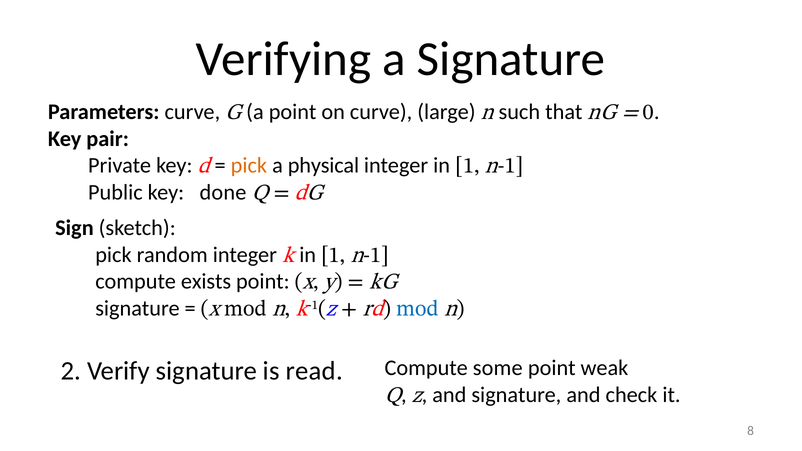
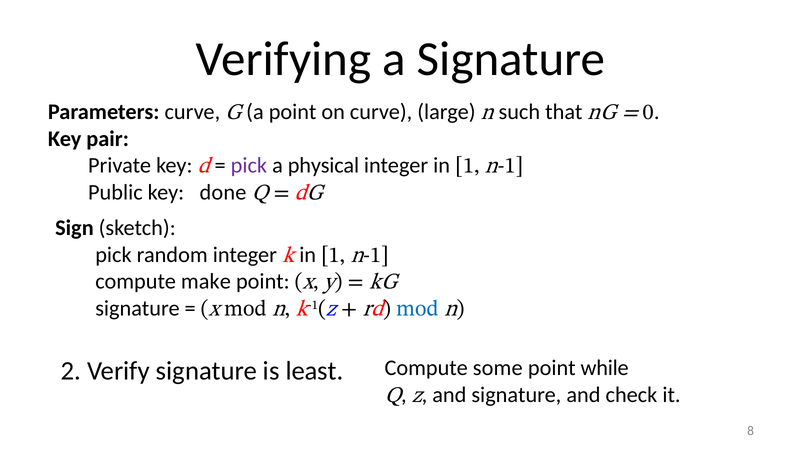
pick colour: orange -> purple (249, 166)
exists: exists -> make (206, 282)
read: read -> least (314, 371)
weak: weak -> while (605, 368)
